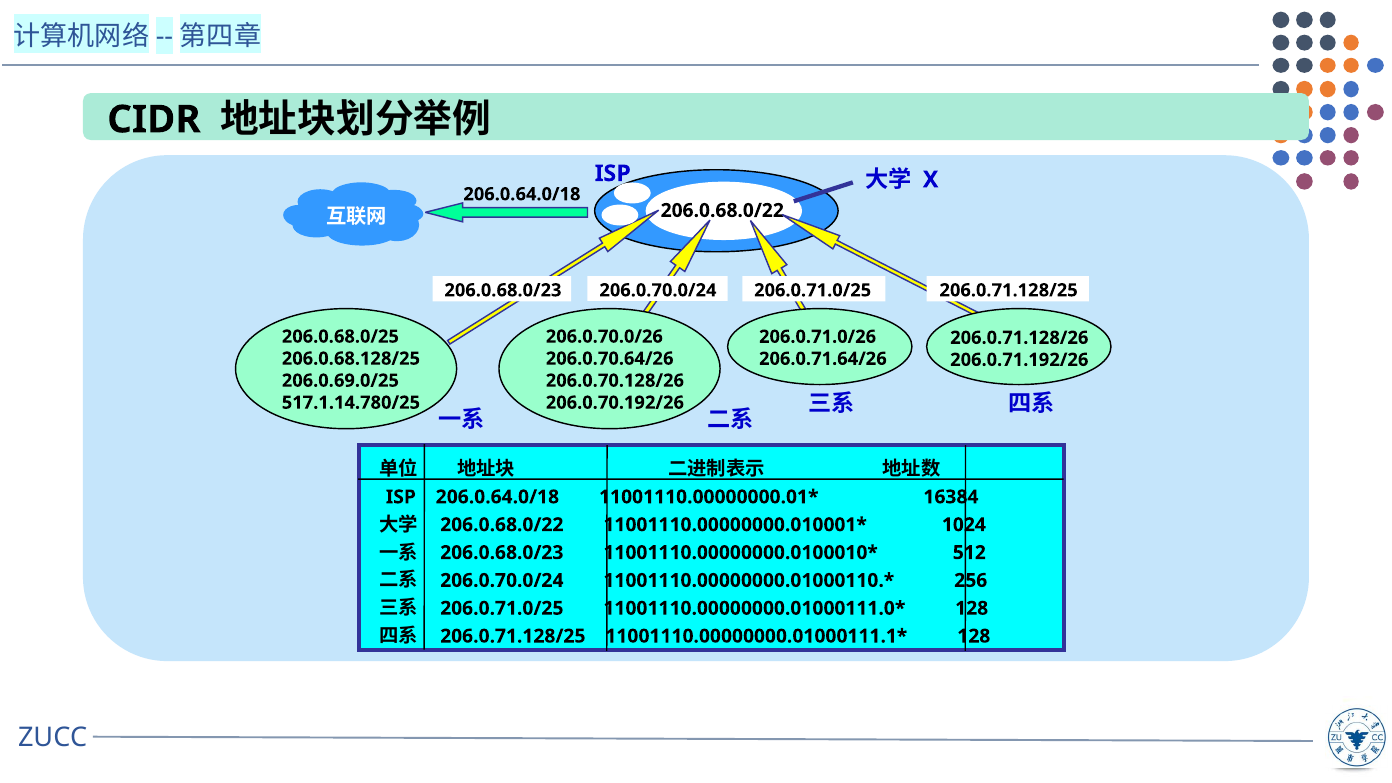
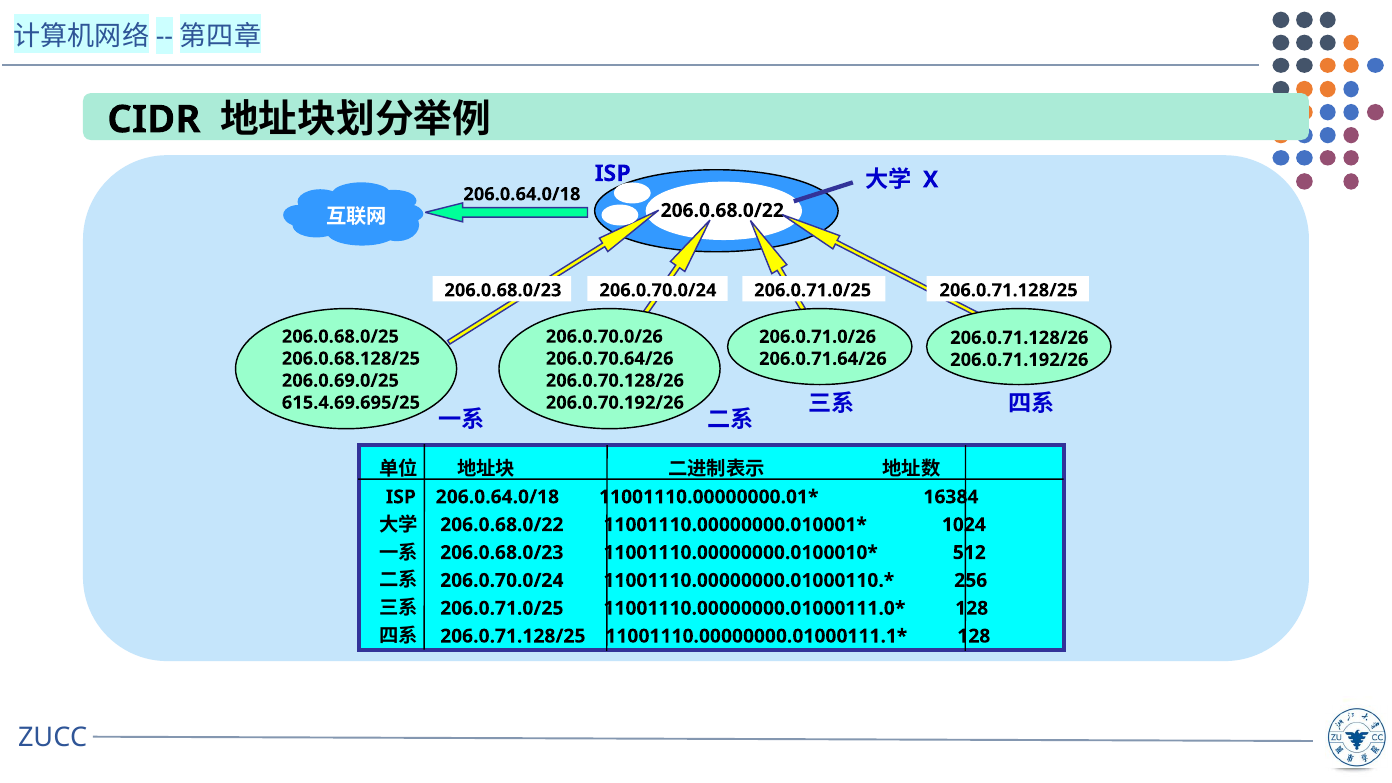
517.1.14.780/25: 517.1.14.780/25 -> 615.4.69.695/25 (351, 403)
